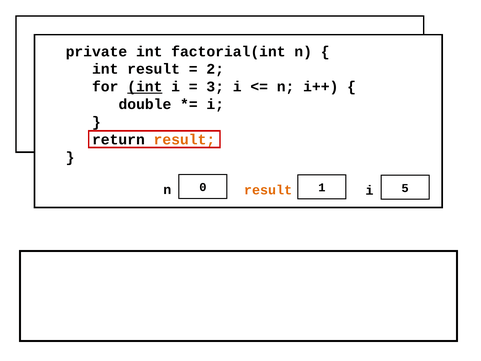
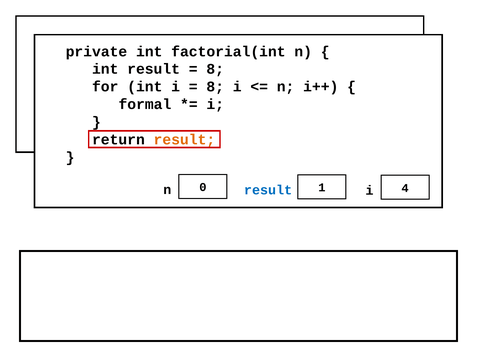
2: 2 -> 8 (215, 69)
int underline: present -> none (145, 87)
3: 3 -> 8 (215, 87)
double: double -> formal (145, 104)
5: 5 -> 4 (405, 188)
result colour: orange -> blue (268, 190)
